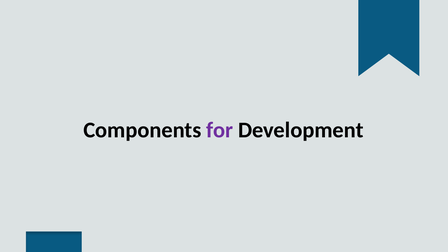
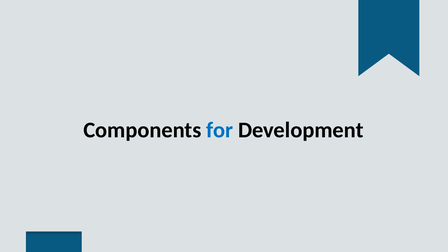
for colour: purple -> blue (220, 130)
